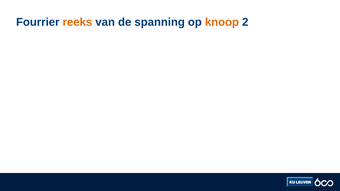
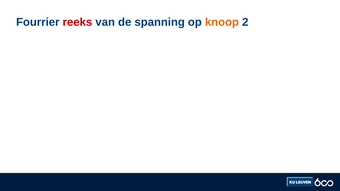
reeks colour: orange -> red (77, 22)
